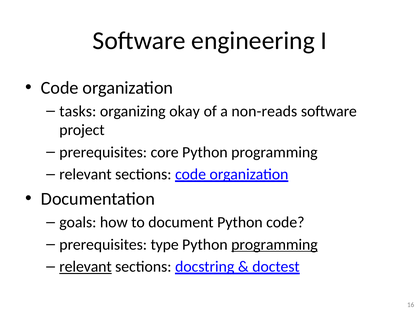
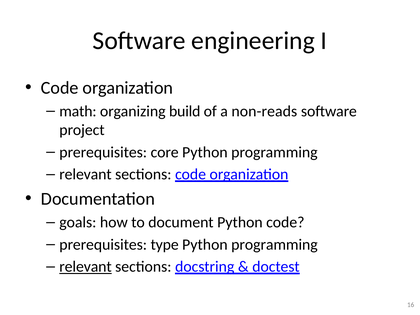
tasks: tasks -> math (78, 111)
okay: okay -> build (185, 111)
programming underline: present -> none (274, 245)
